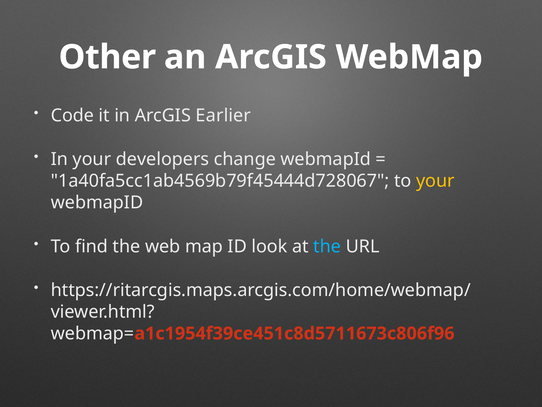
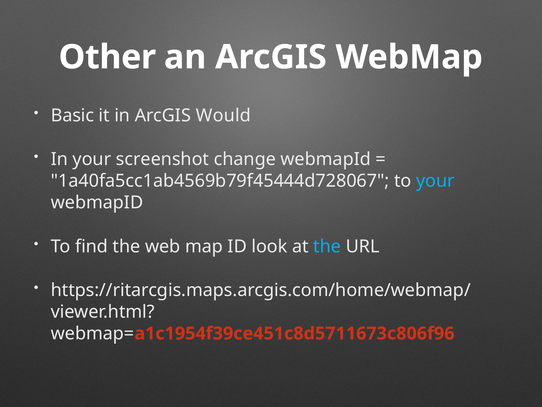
Code: Code -> Basic (72, 115)
Earlier: Earlier -> Would (223, 115)
developers: developers -> screenshot (163, 159)
your colour: yellow -> light blue (435, 181)
